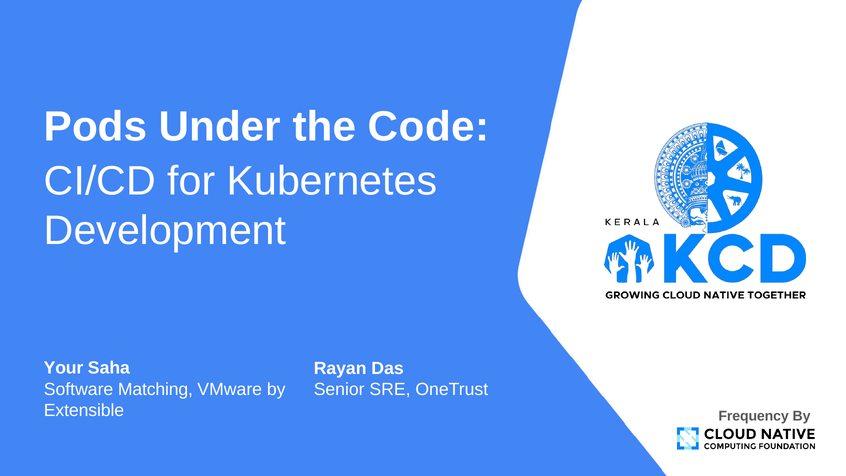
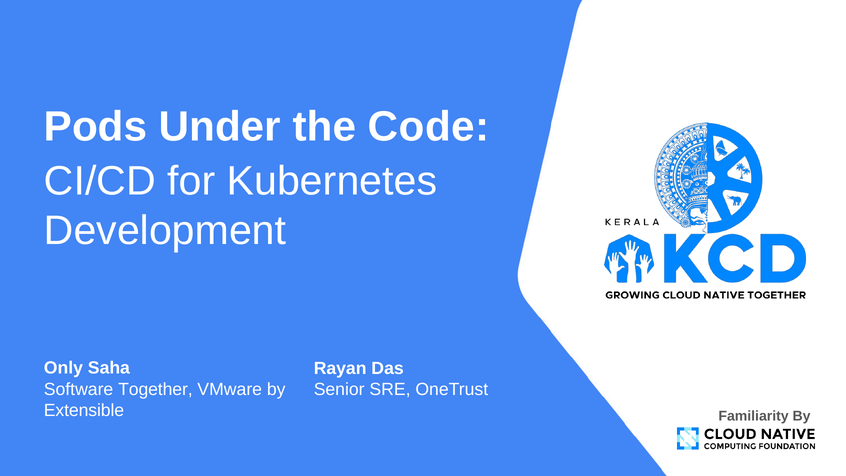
Your: Your -> Only (63, 368)
Matching: Matching -> Together (155, 389)
Frequency: Frequency -> Familiarity (754, 416)
